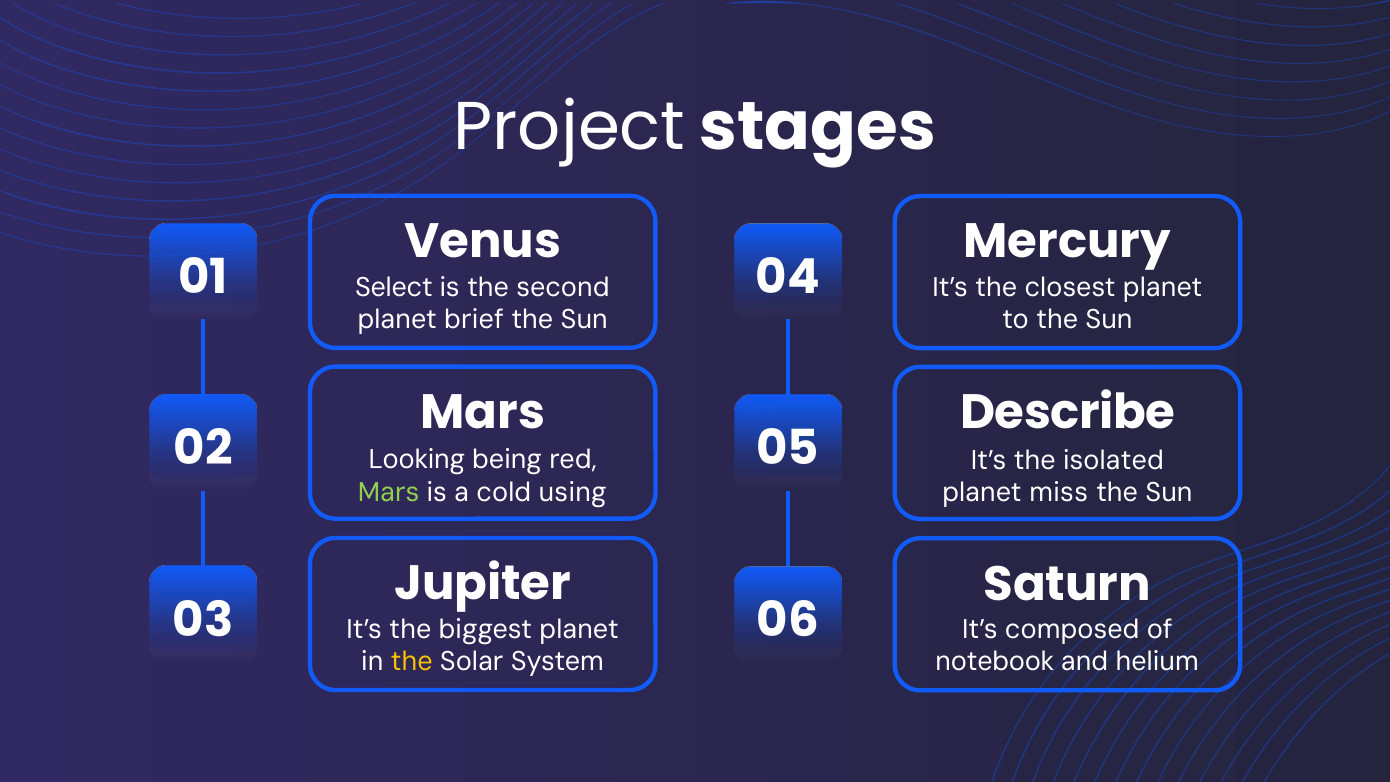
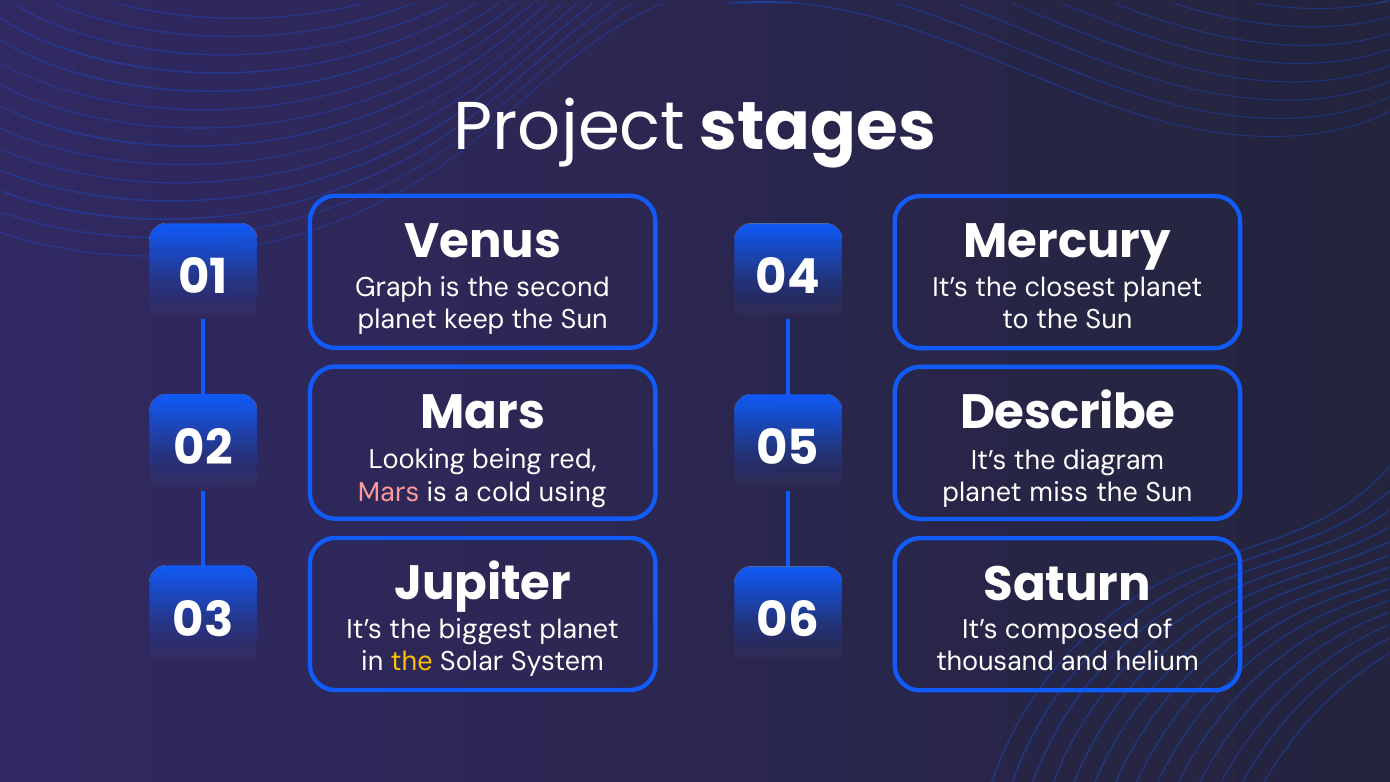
Select: Select -> Graph (394, 287)
brief: brief -> keep (474, 320)
isolated: isolated -> diagram (1114, 460)
Mars colour: light green -> pink (389, 492)
notebook: notebook -> thousand (995, 662)
